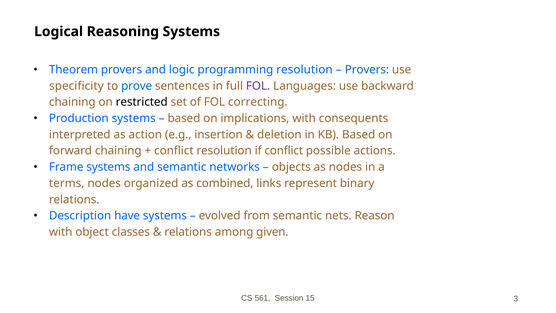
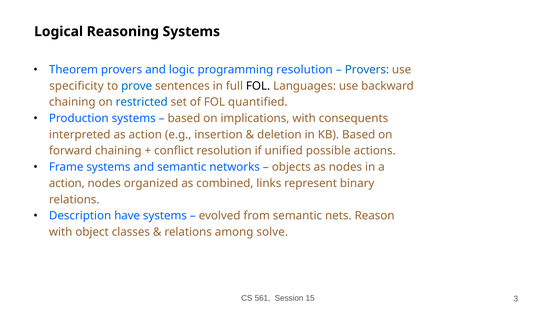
FOL colour: purple -> black (258, 86)
restricted colour: black -> blue (142, 102)
correcting: correcting -> quantified (258, 102)
if conflict: conflict -> unified (284, 151)
terms: terms -> action (67, 183)
given: given -> solve (272, 232)
